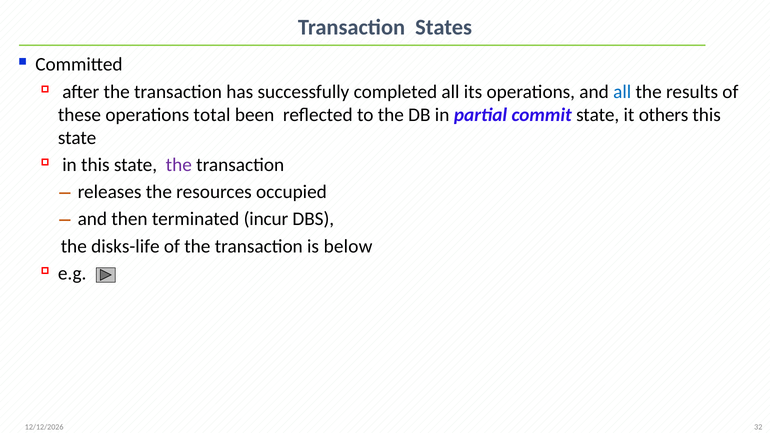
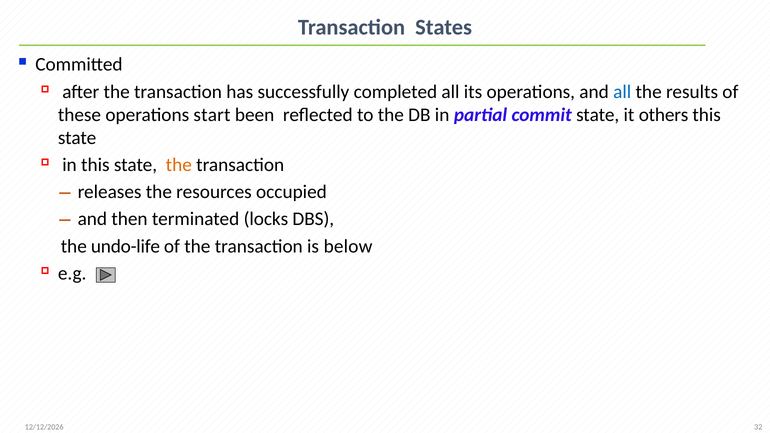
total: total -> start (212, 115)
the colour: purple -> orange (179, 165)
incur: incur -> locks (266, 219)
disks-life: disks-life -> undo-life (125, 246)
